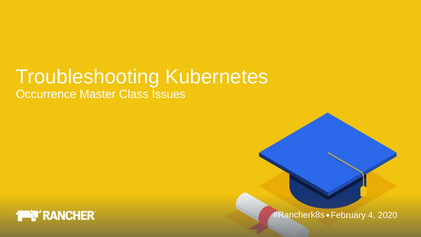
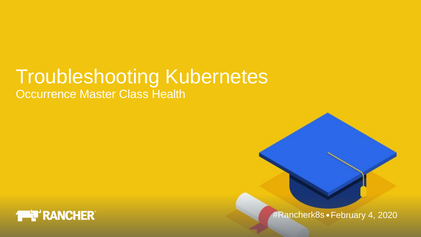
Issues: Issues -> Health (169, 94)
